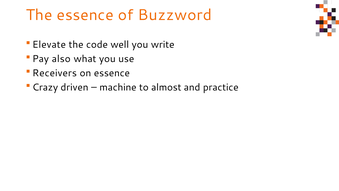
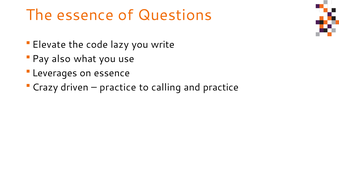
Buzzword: Buzzword -> Questions (175, 15)
well: well -> lazy (120, 45)
Receivers: Receivers -> Leverages (55, 73)
machine: machine -> practice (118, 87)
almost: almost -> calling (166, 87)
